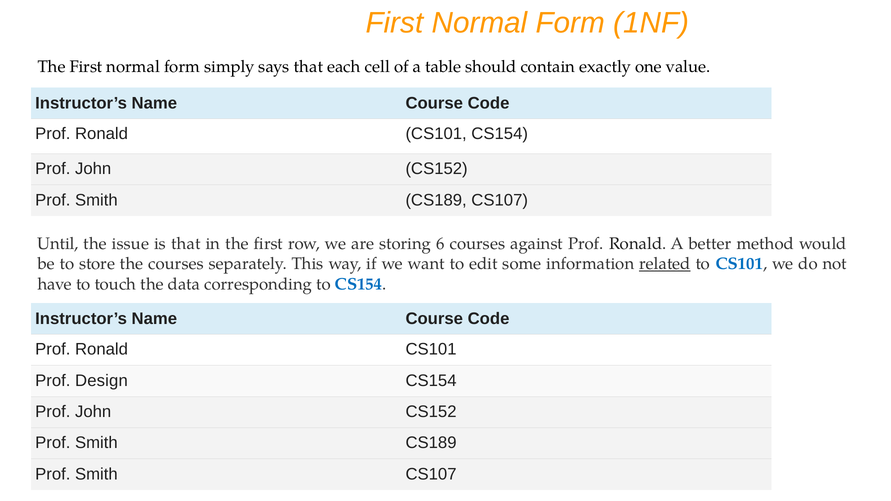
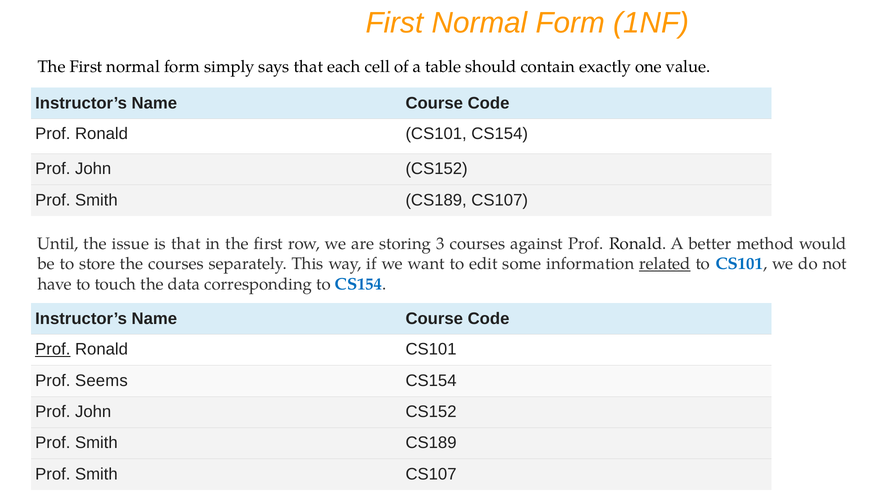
6: 6 -> 3 (440, 244)
Prof underline: none -> present (53, 350)
Design: Design -> Seems (101, 381)
